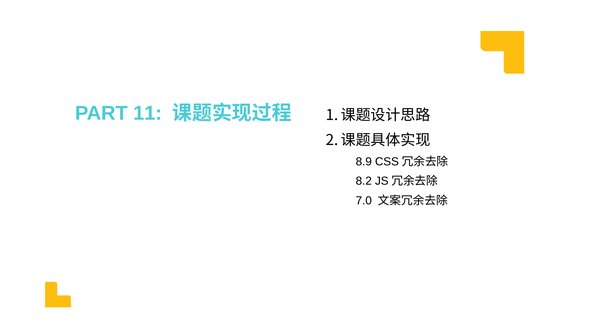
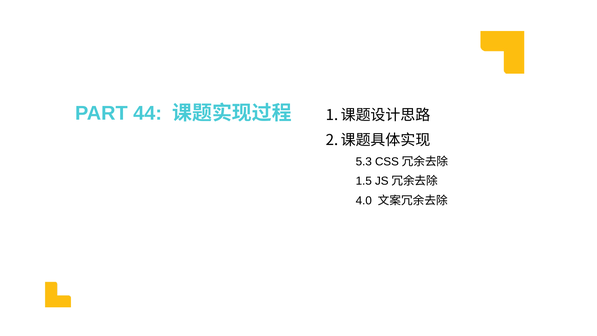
11: 11 -> 44 (148, 113)
8.9: 8.9 -> 5.3 (364, 162)
8.2: 8.2 -> 1.5 (364, 181)
7.0: 7.0 -> 4.0 (364, 201)
